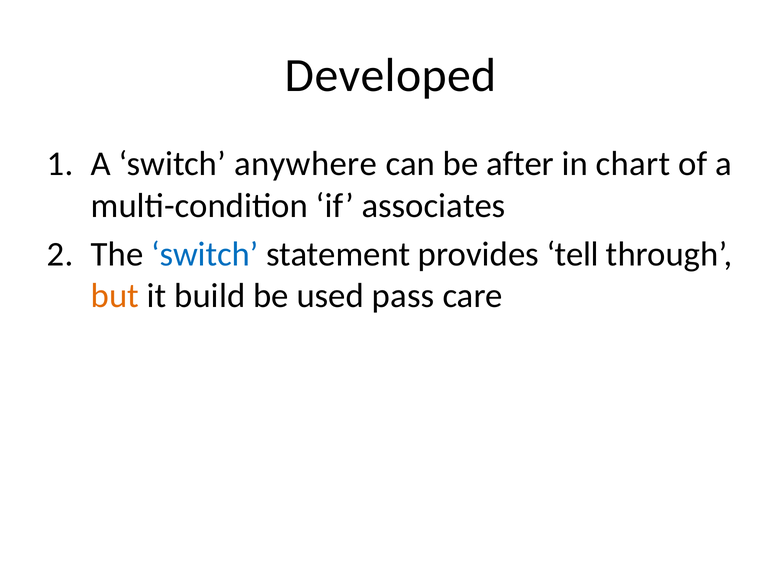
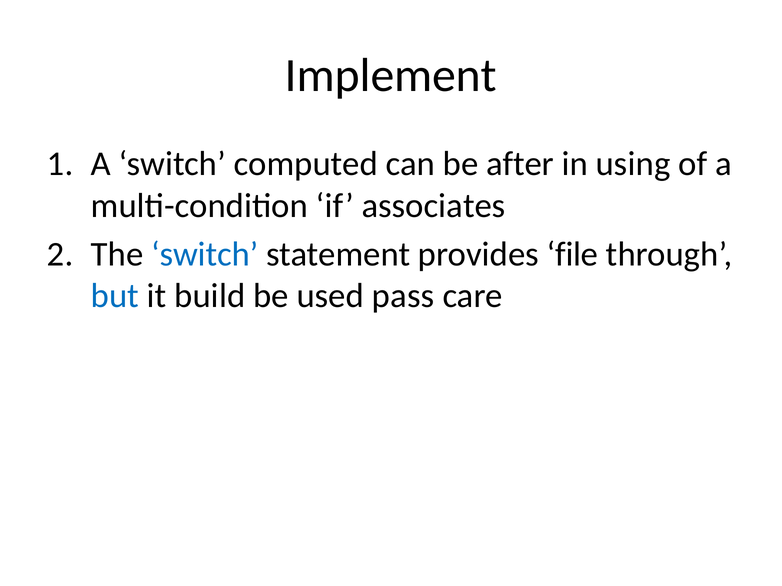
Developed: Developed -> Implement (391, 76)
anywhere: anywhere -> computed (306, 164)
chart: chart -> using (633, 164)
tell: tell -> file (573, 255)
but colour: orange -> blue (115, 296)
